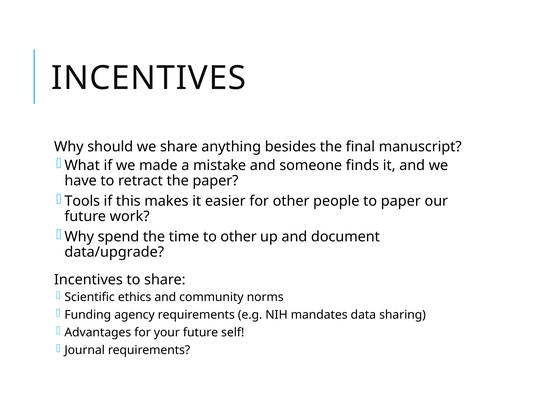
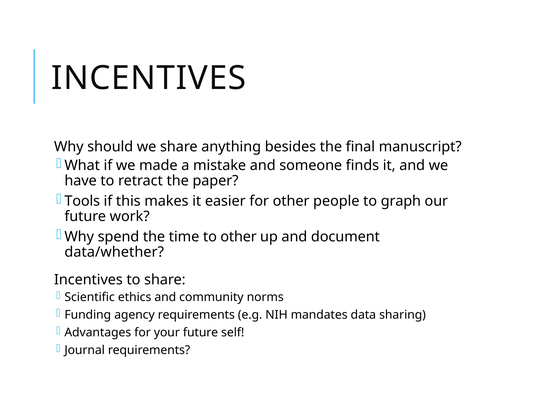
to paper: paper -> graph (401, 201)
data/upgrade: data/upgrade -> data/whether (114, 252)
